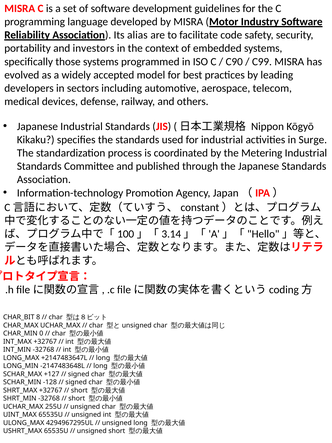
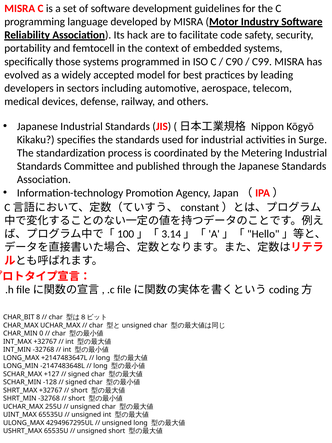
alias: alias -> hack (137, 35)
investors: investors -> femtocell (94, 48)
